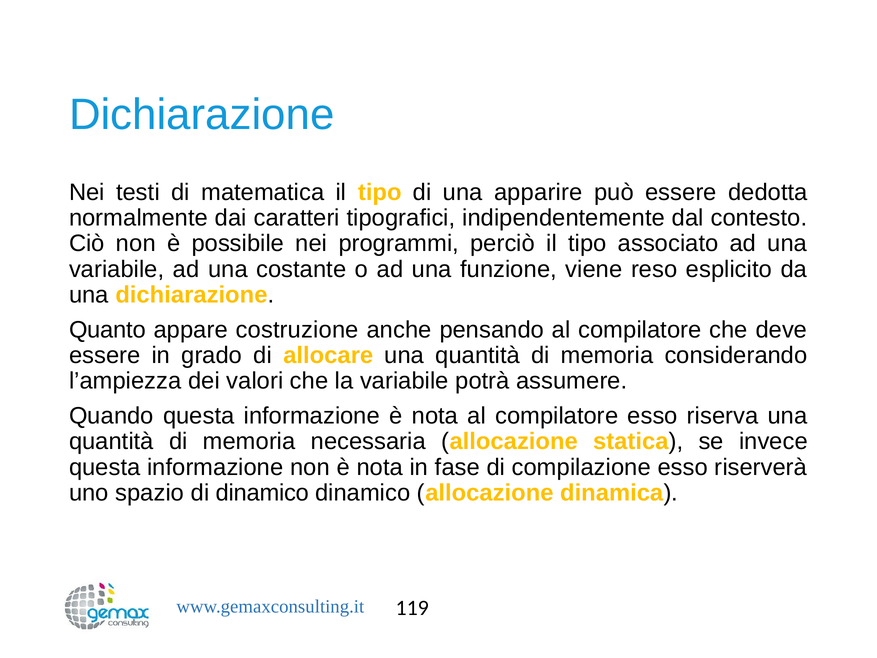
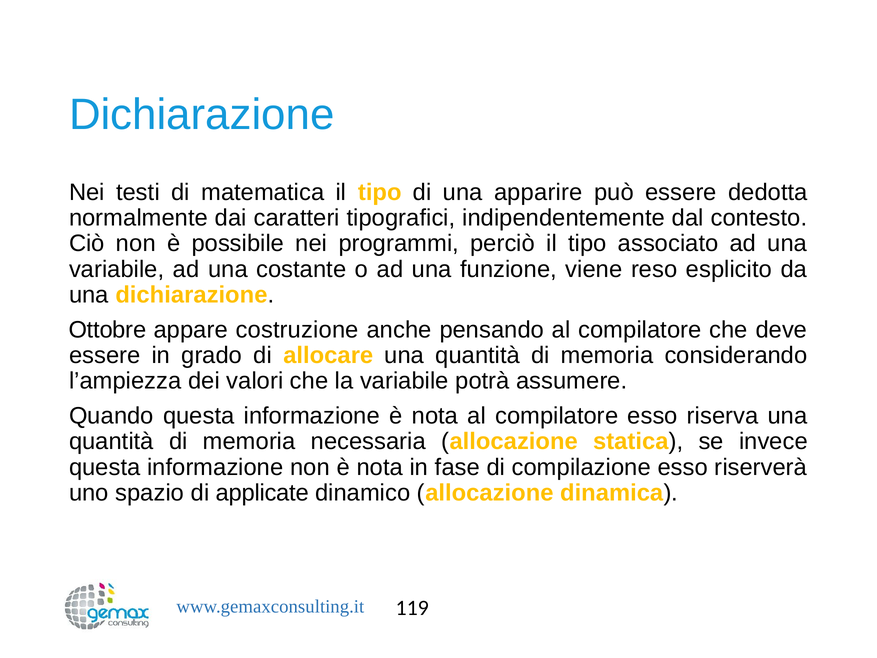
Quanto: Quanto -> Ottobre (107, 330)
di dinamico: dinamico -> applicate (262, 493)
